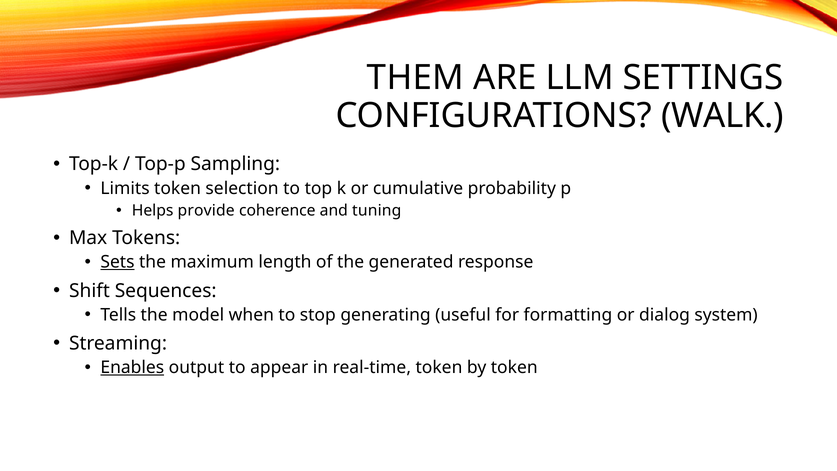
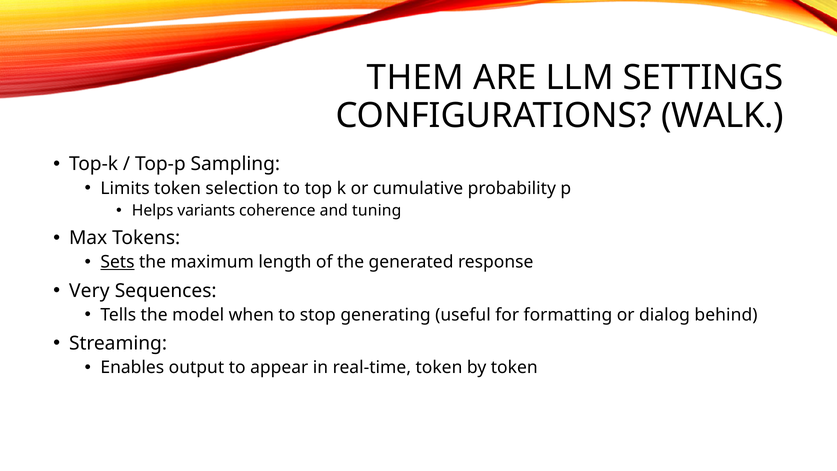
provide: provide -> variants (206, 210)
Shift: Shift -> Very (89, 291)
system: system -> behind (726, 315)
Enables underline: present -> none (132, 367)
